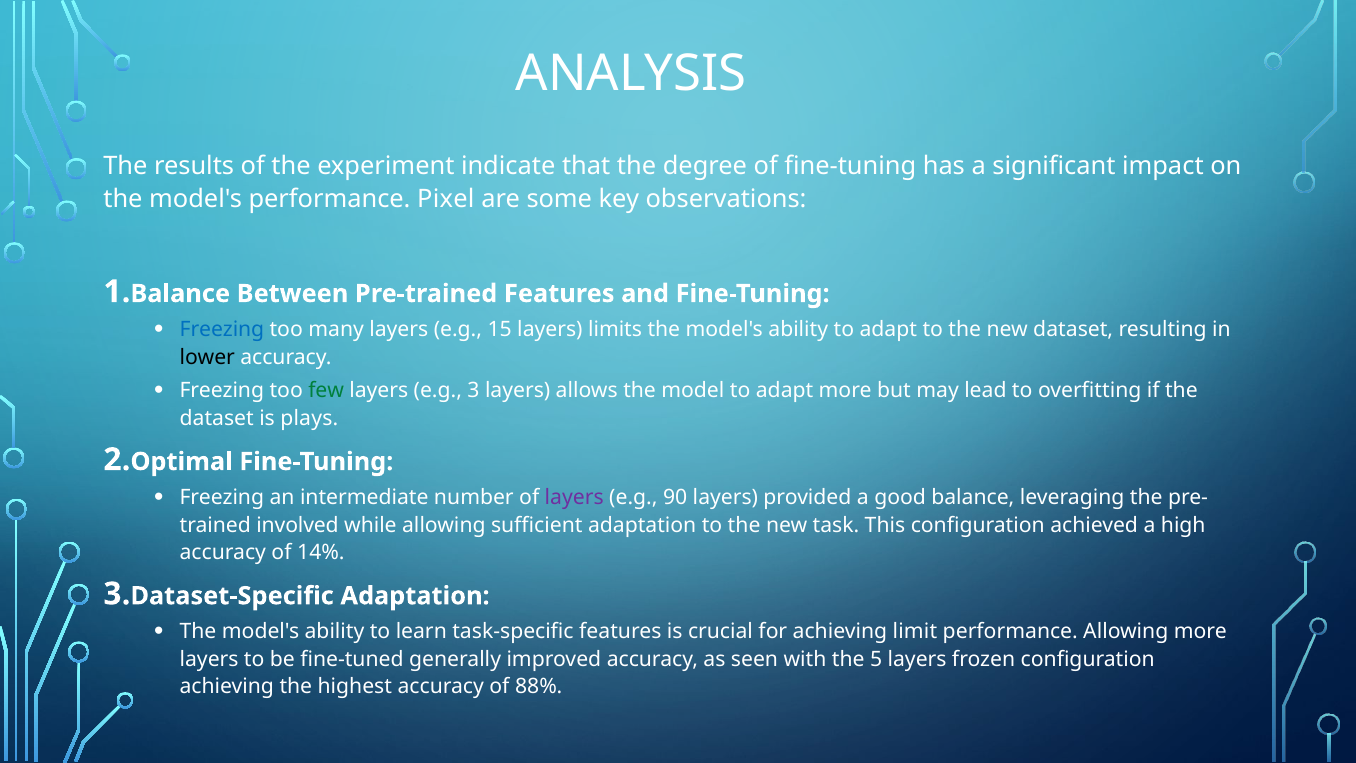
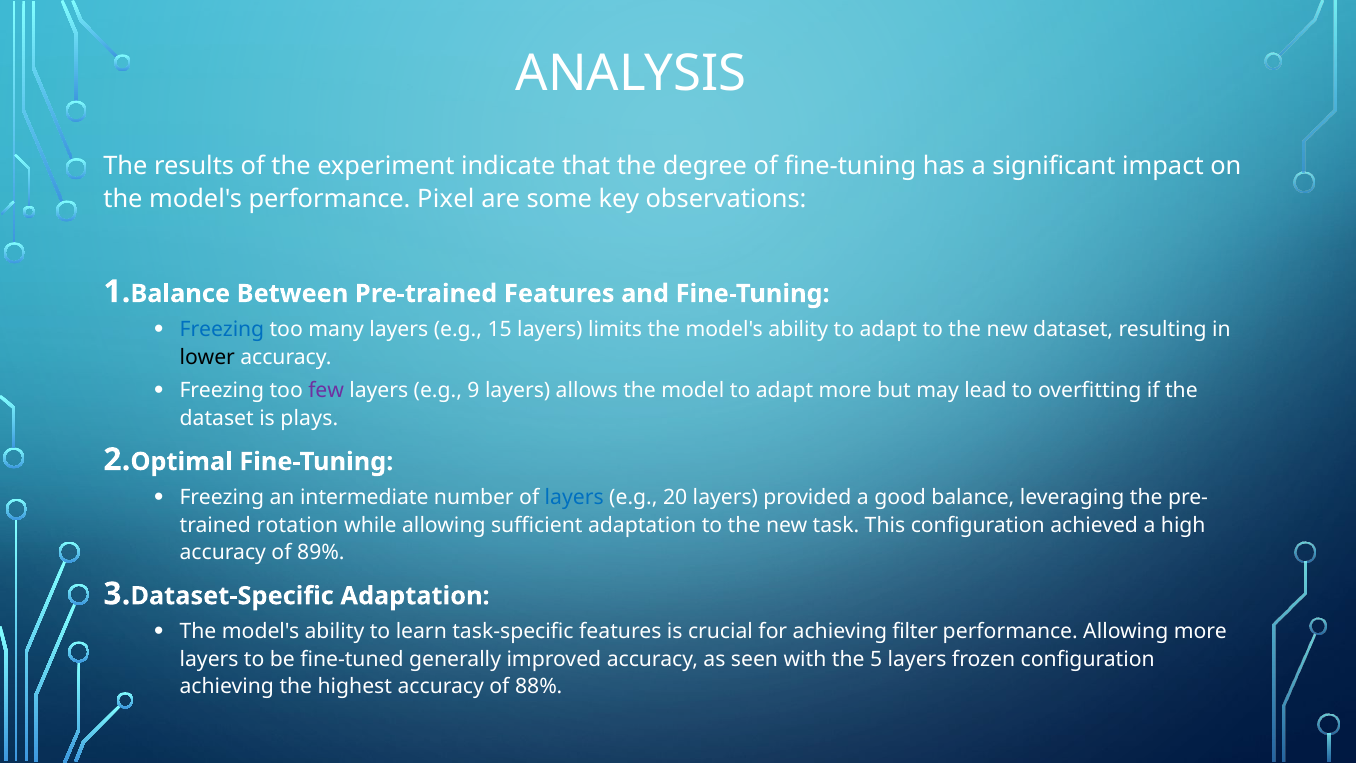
few colour: green -> purple (326, 391)
e.g 3: 3 -> 9 (474, 391)
layers colour: purple -> blue (574, 498)
90: 90 -> 20 (675, 498)
involved: involved -> rotation (297, 525)
14%: 14% -> 89% (321, 552)
limit: limit -> filter (915, 632)
